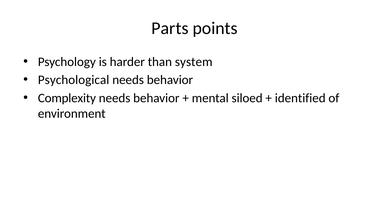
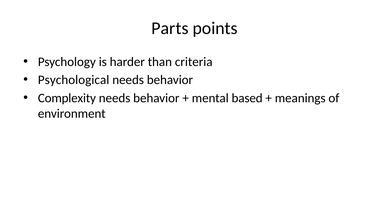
system: system -> criteria (194, 62)
siloed: siloed -> based (247, 98)
identified: identified -> meanings (300, 98)
